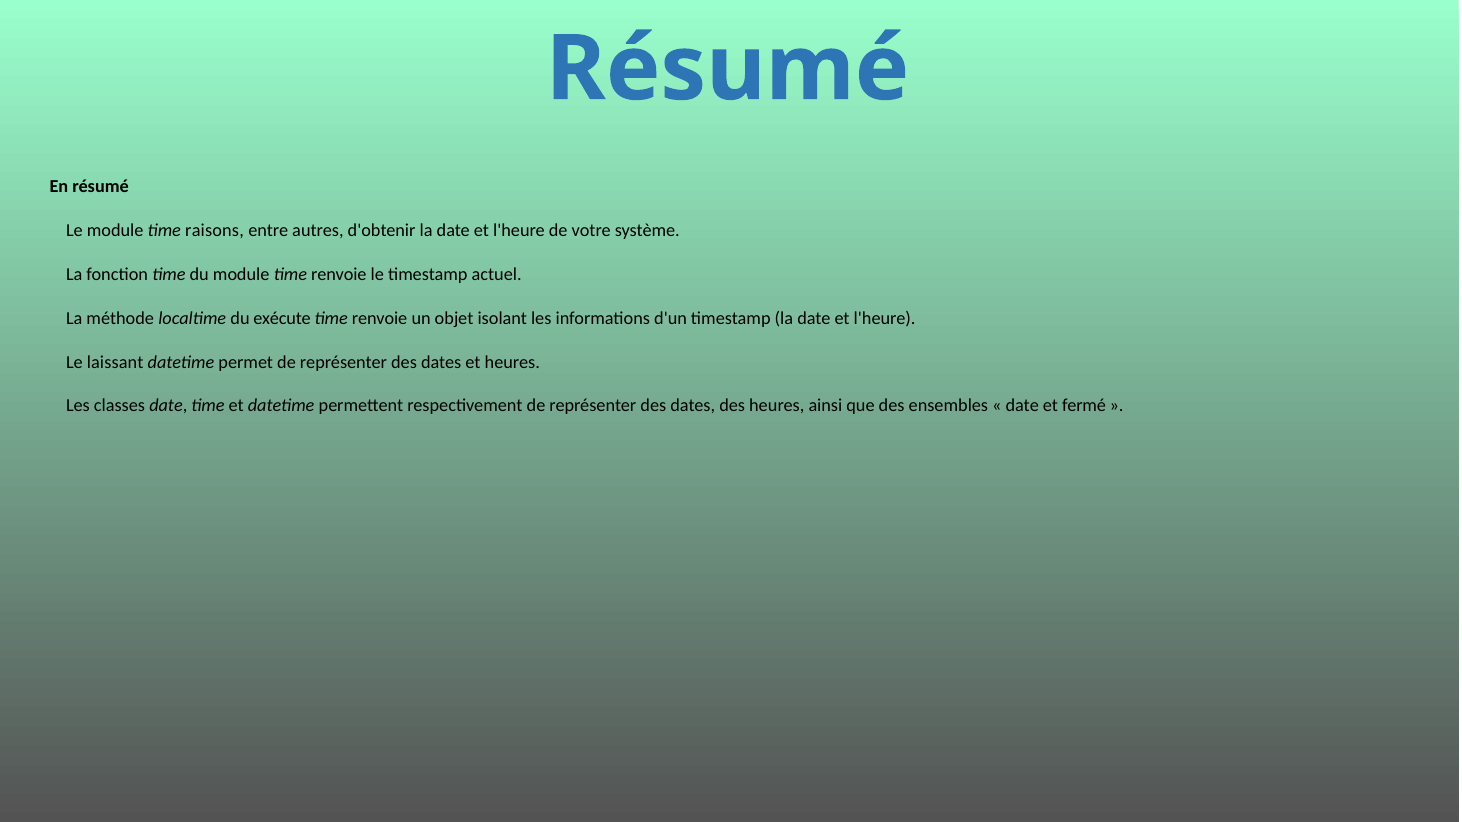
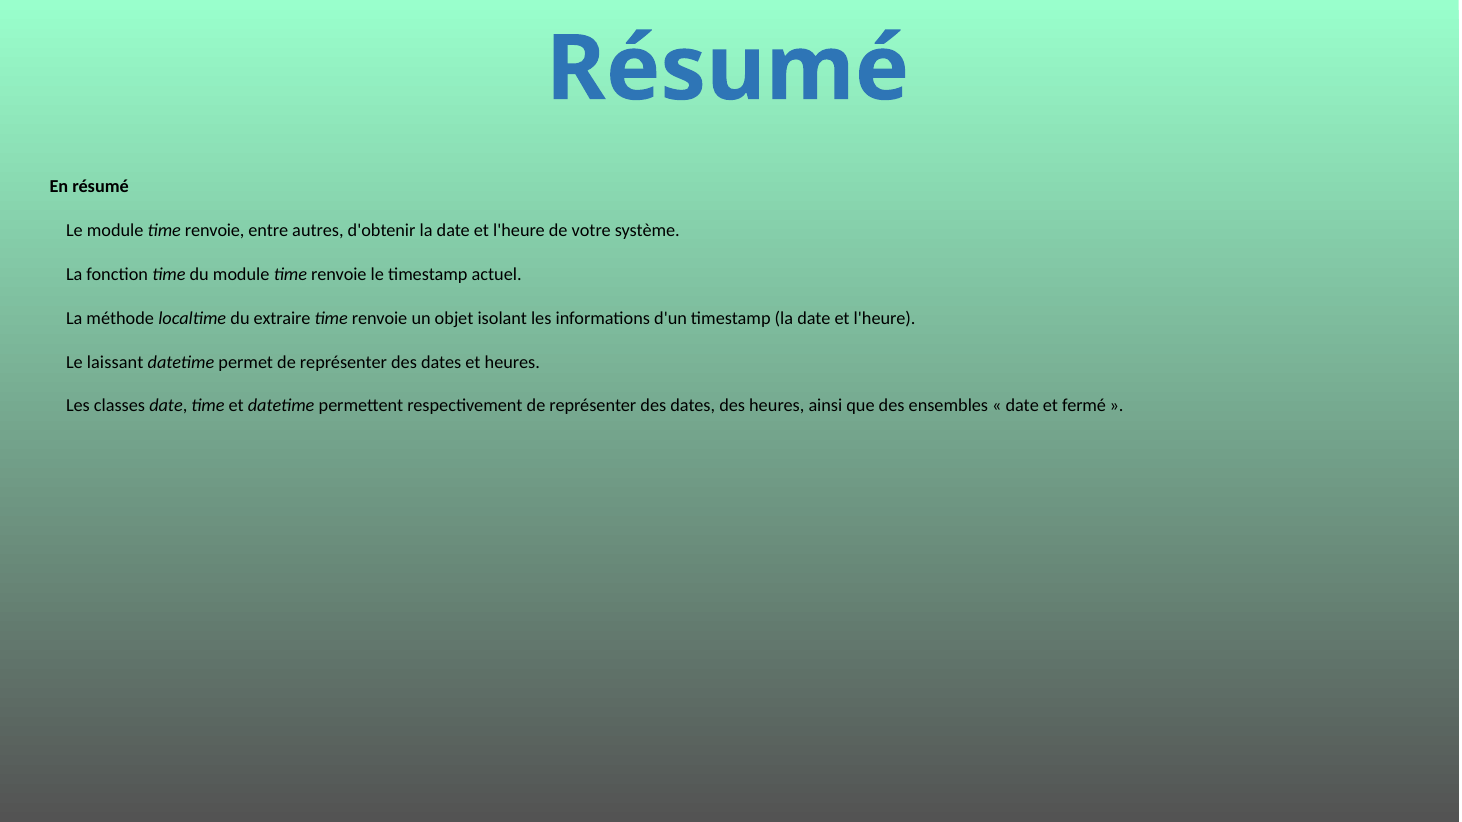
Le module time raisons: raisons -> renvoie (215, 231)
exécute: exécute -> extraire (282, 318)
